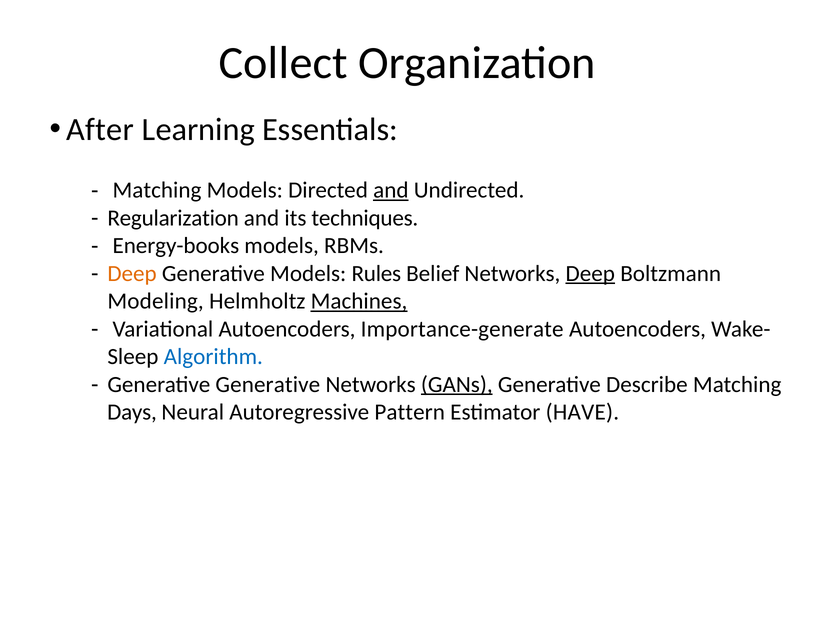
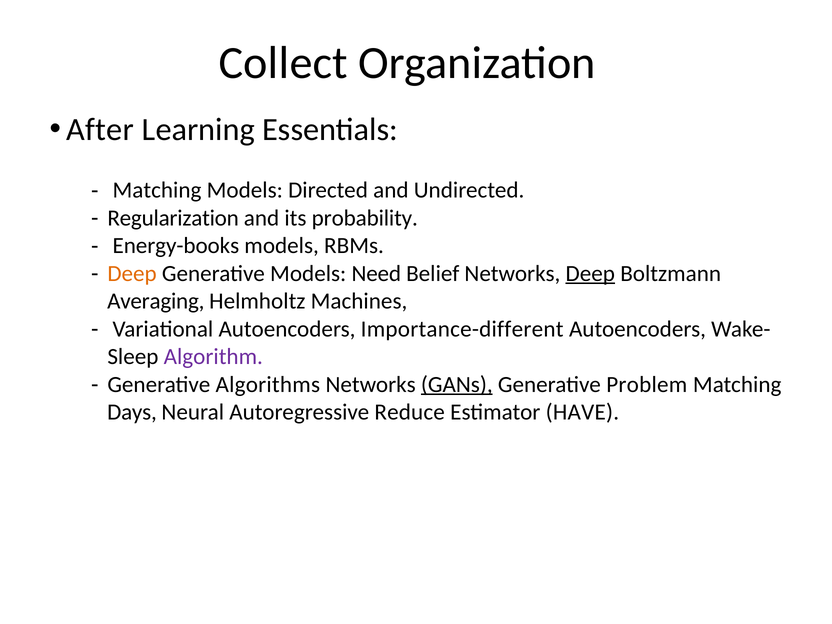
and underline: present -> none (391, 190)
techniques: techniques -> probability (365, 218)
Rules: Rules -> Need (376, 273)
Modeling: Modeling -> Averaging (156, 301)
Machines underline: present -> none (359, 301)
Importance-generate: Importance-generate -> Importance-different (462, 329)
Algorithm colour: blue -> purple (213, 357)
Generative Generative: Generative -> Algorithms (268, 384)
Describe: Describe -> Problem (647, 384)
Pattern: Pattern -> Reduce (410, 412)
